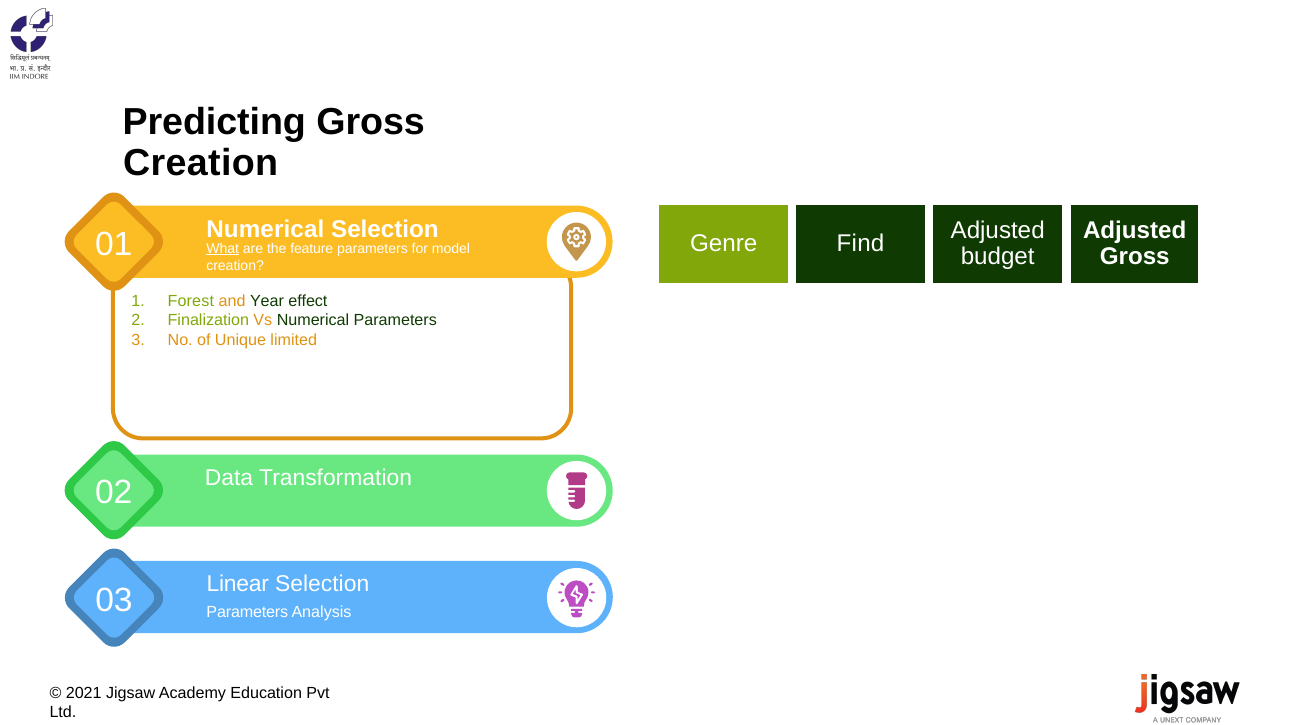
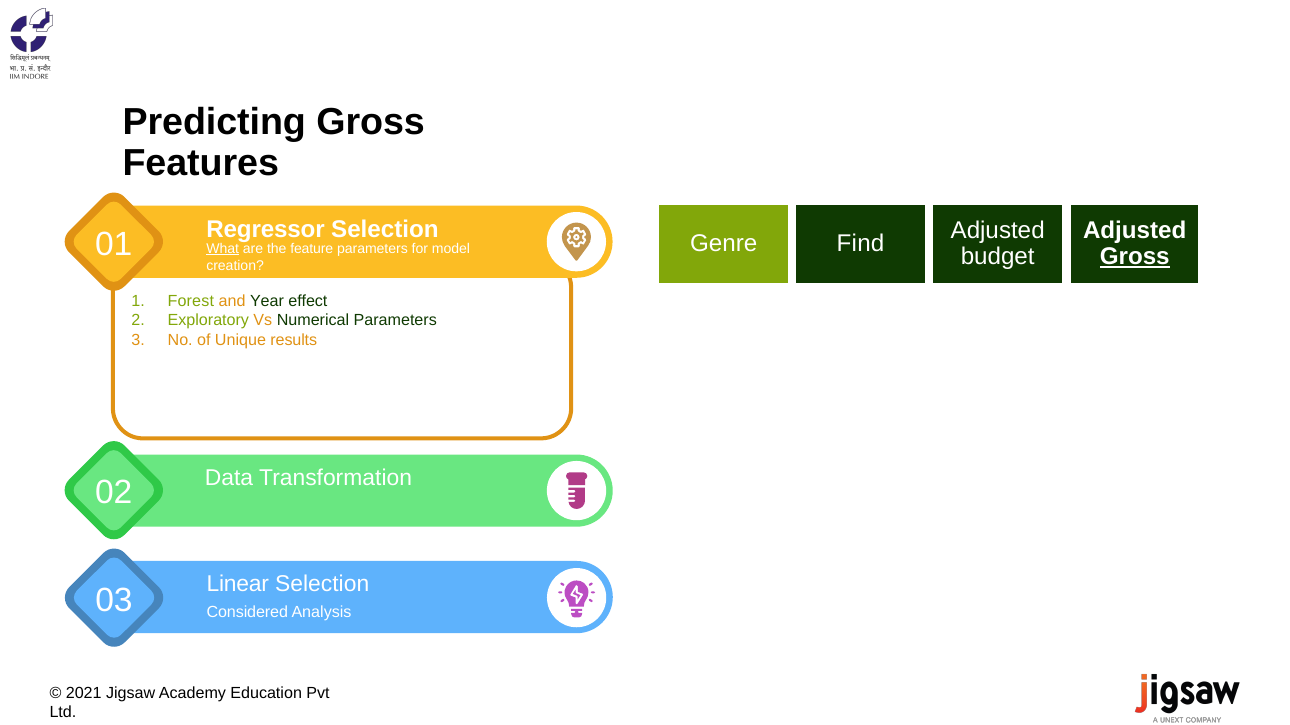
Creation: Creation -> Features (201, 163)
Numerical: Numerical -> Regressor (266, 229)
Gross underline: none -> present (1135, 257)
Finalization: Finalization -> Exploratory (208, 321)
limited: limited -> results (294, 340)
03 Parameters: Parameters -> Considered (247, 613)
